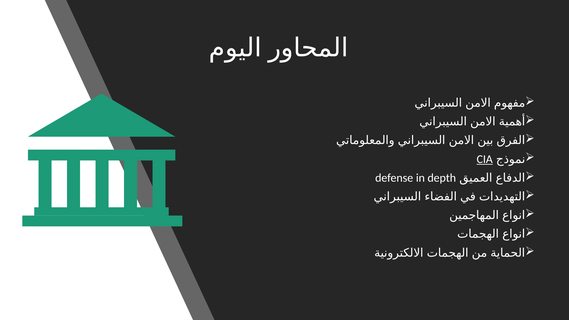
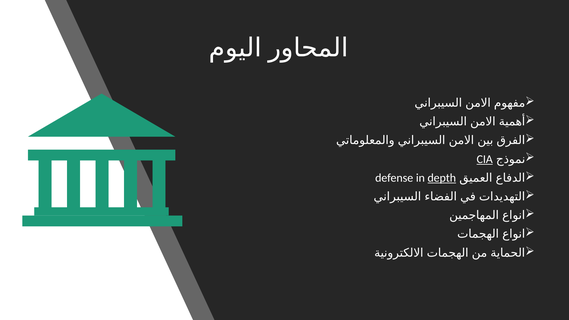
depth underline: none -> present (442, 178)
